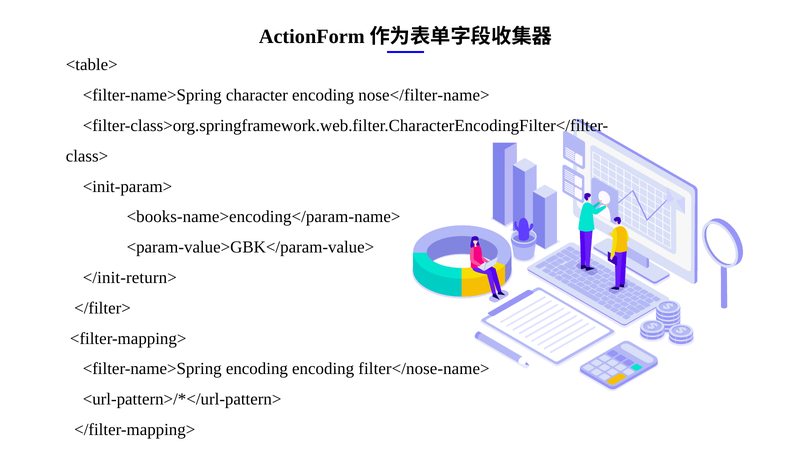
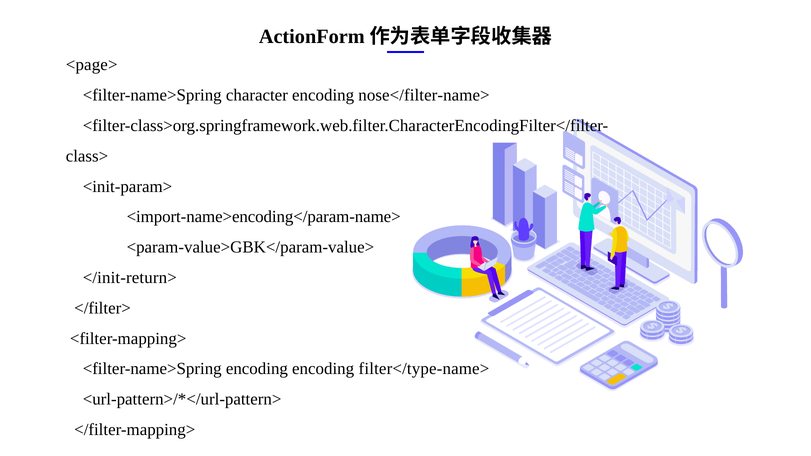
<table>: <table> -> <page> (92, 65)
<books-name>encoding</param-name>: <books-name>encoding</param-name> -> <import-name>encoding</param-name> (264, 217)
filter</nose-name>: filter</nose-name> -> filter</type-name> (424, 369)
